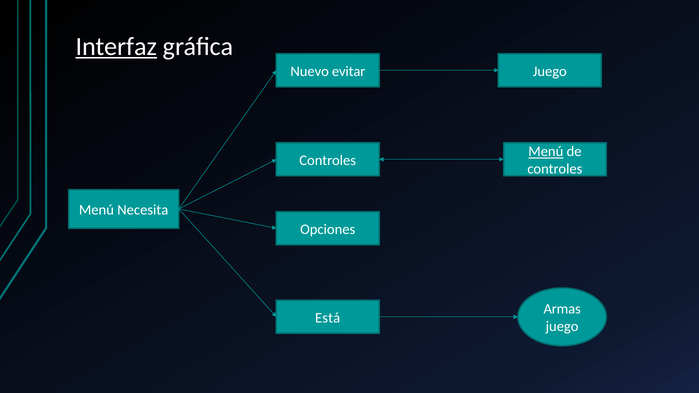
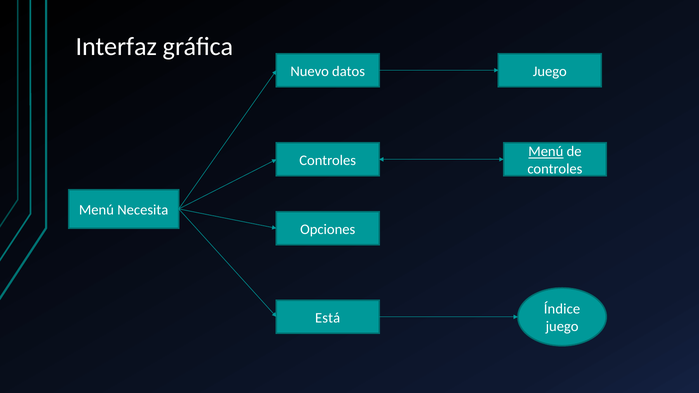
Interfaz underline: present -> none (116, 47)
evitar: evitar -> datos (349, 71)
Armas: Armas -> Índice (562, 309)
